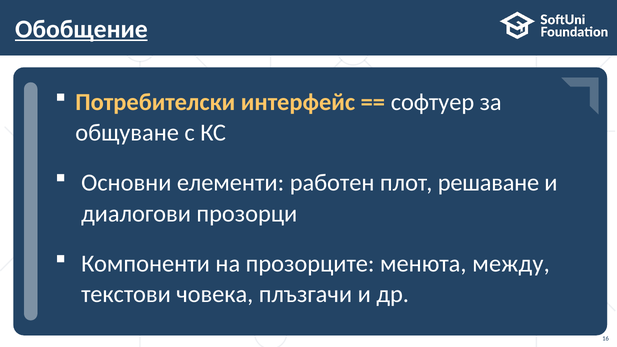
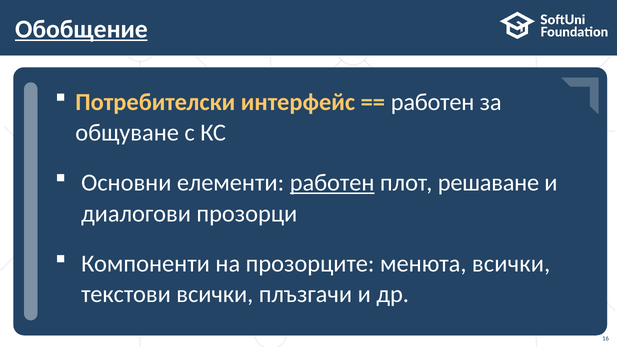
софтуер: софтуер -> работен (433, 102)
работен underline: none -> present (332, 183)
менюта между: между -> всички (511, 264)
текстови човека: човека -> всички (215, 294)
